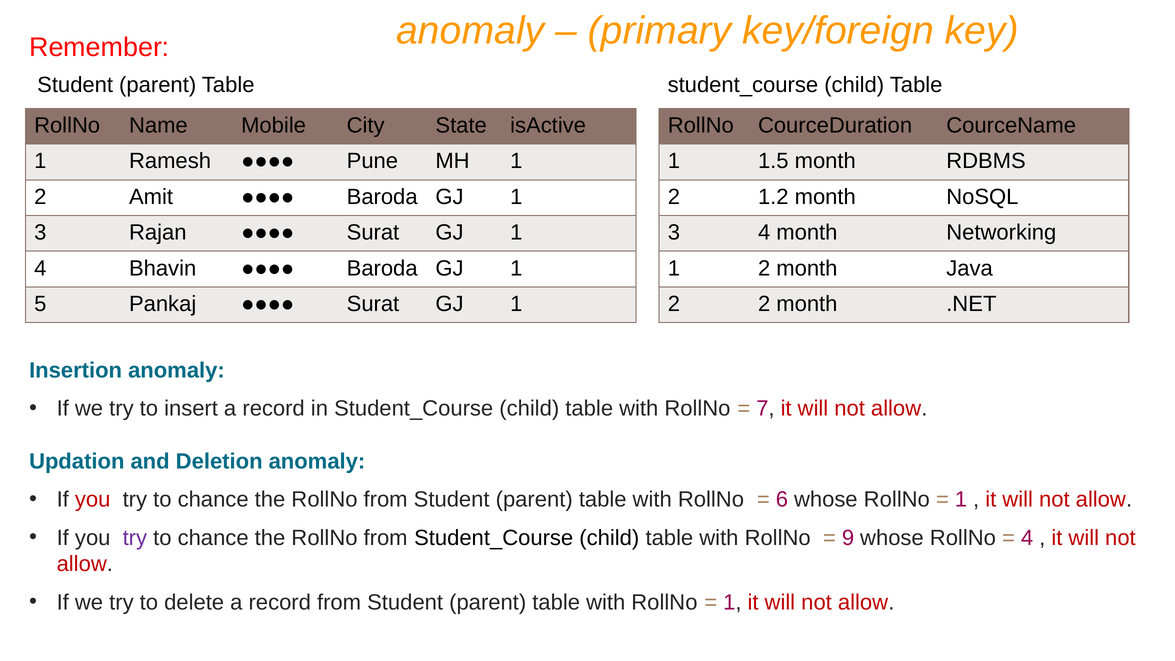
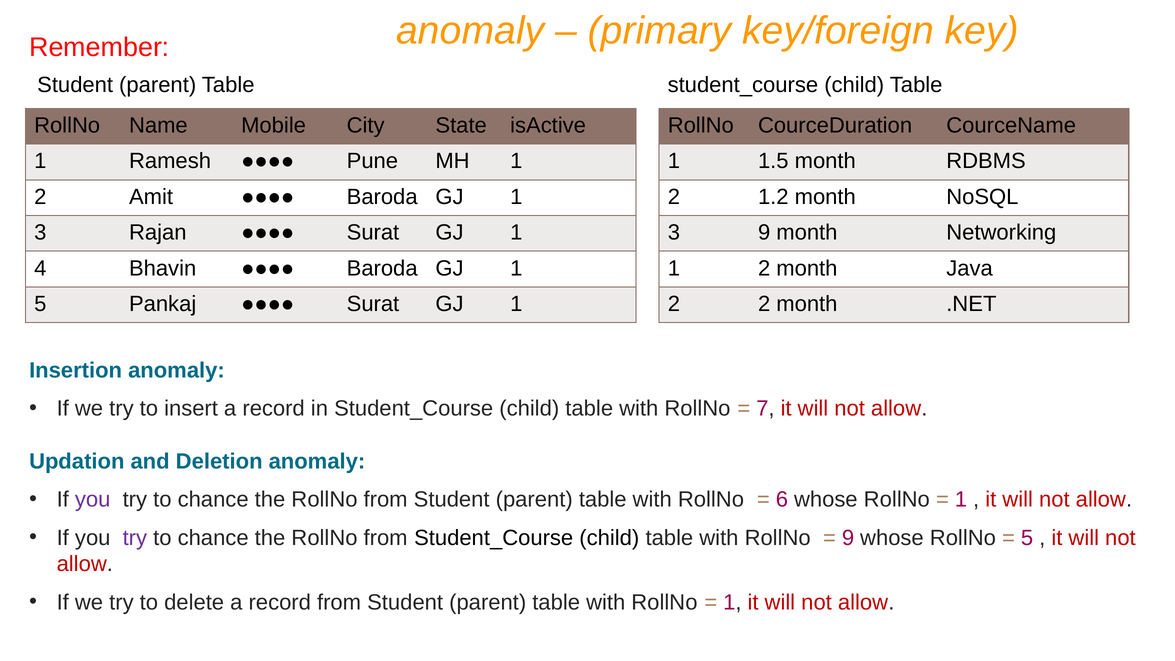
3 4: 4 -> 9 (764, 233)
you colour: red -> purple (93, 500)
4: 4 -> 5 (1027, 538)
